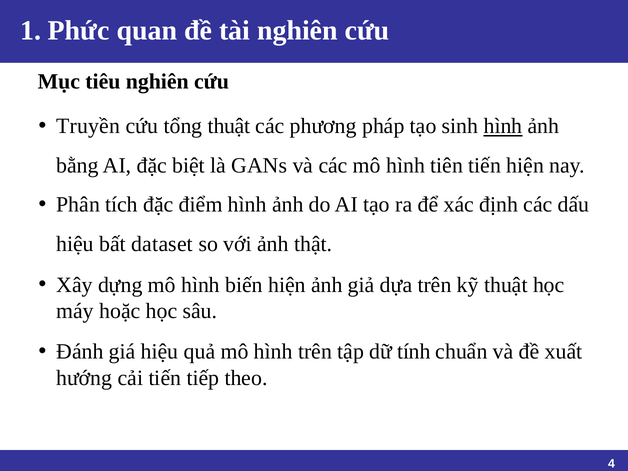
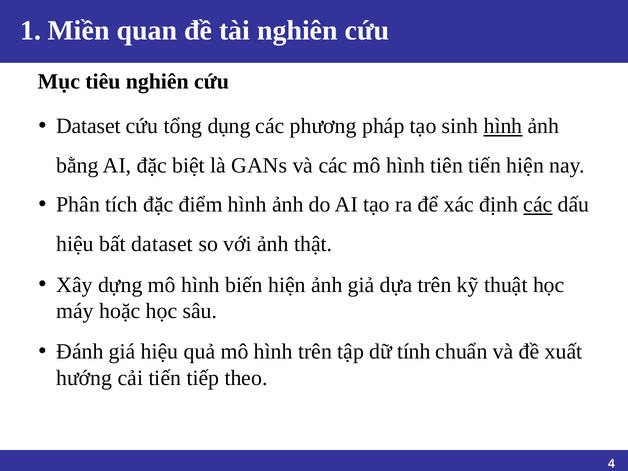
Phức: Phức -> Miền (79, 31)
Truyền: Truyền -> Dataset (88, 126)
tổng thuật: thuật -> dụng (229, 126)
các underline: none -> present (538, 205)
